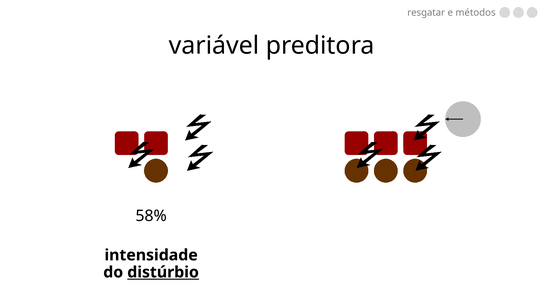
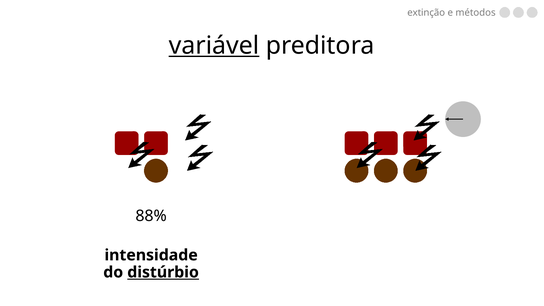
resgatar: resgatar -> extinção (426, 13)
variável underline: none -> present (214, 46)
58%: 58% -> 88% (151, 216)
